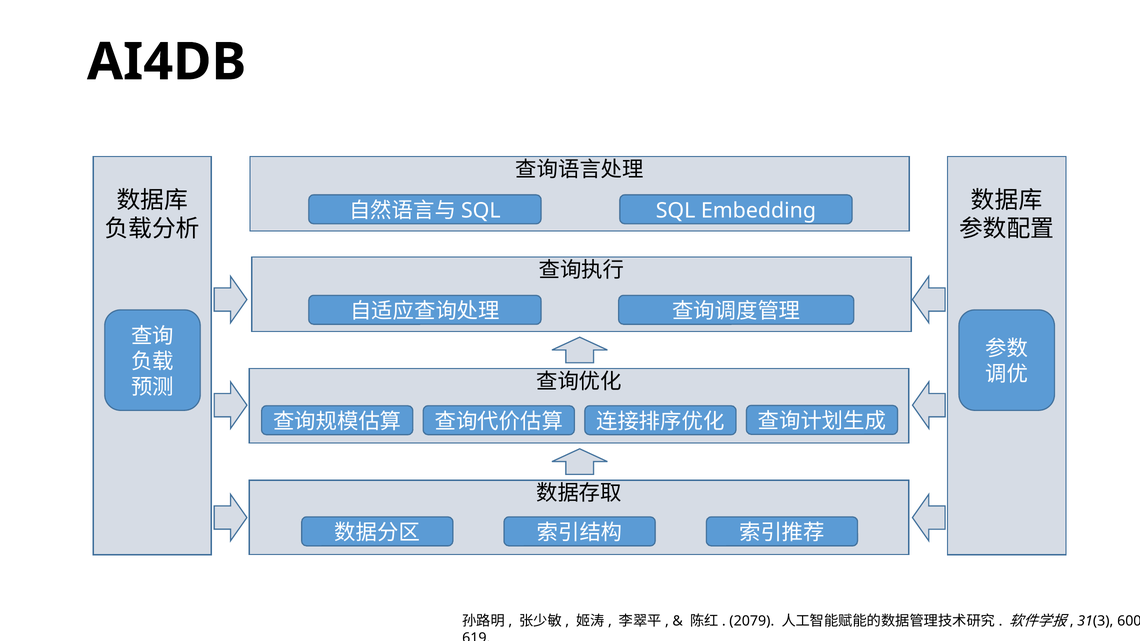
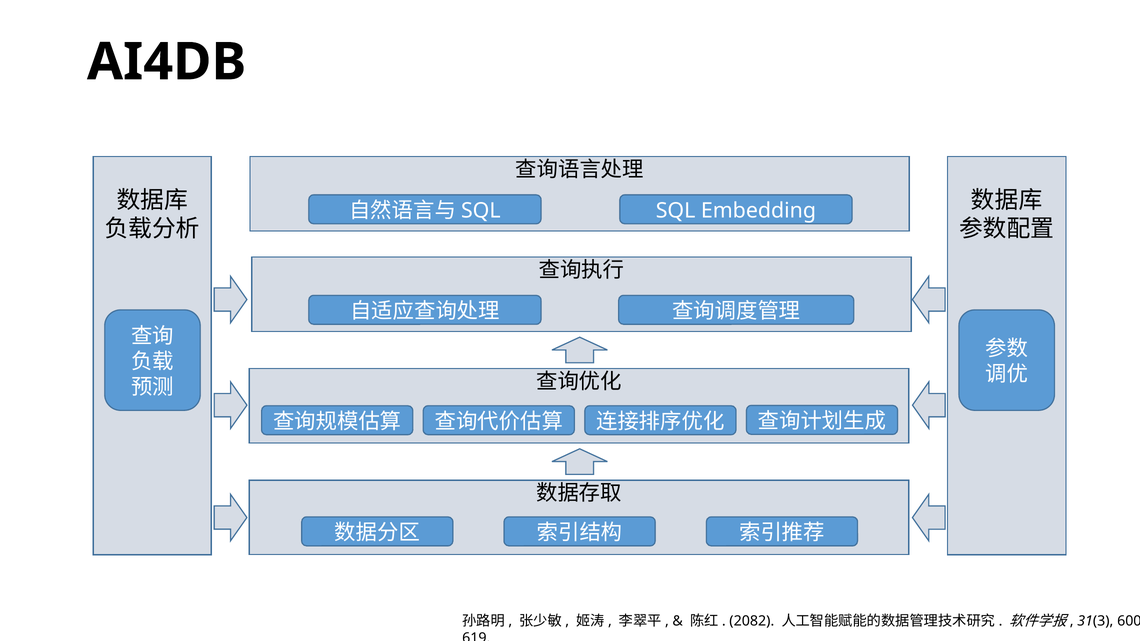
2079: 2079 -> 2082 (752, 621)
